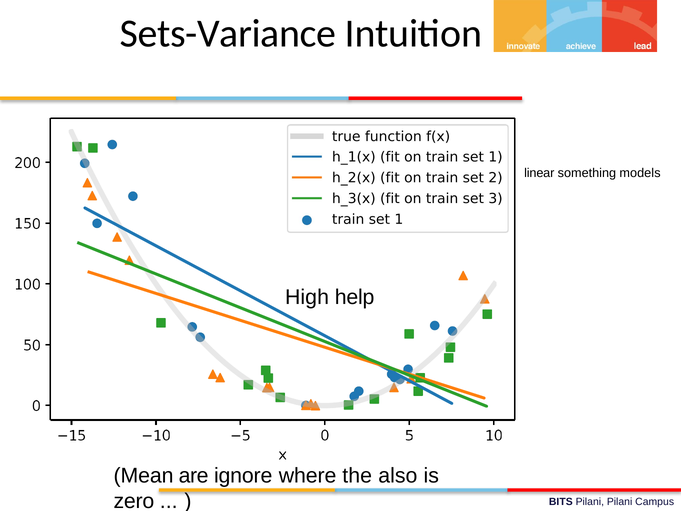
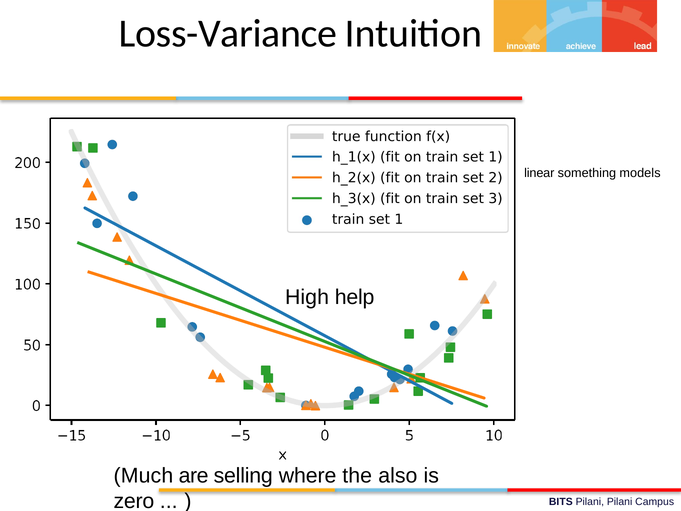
Sets-Variance: Sets-Variance -> Loss-Variance (228, 34)
Mean: Mean -> Much (143, 476)
ignore: ignore -> selling (243, 476)
